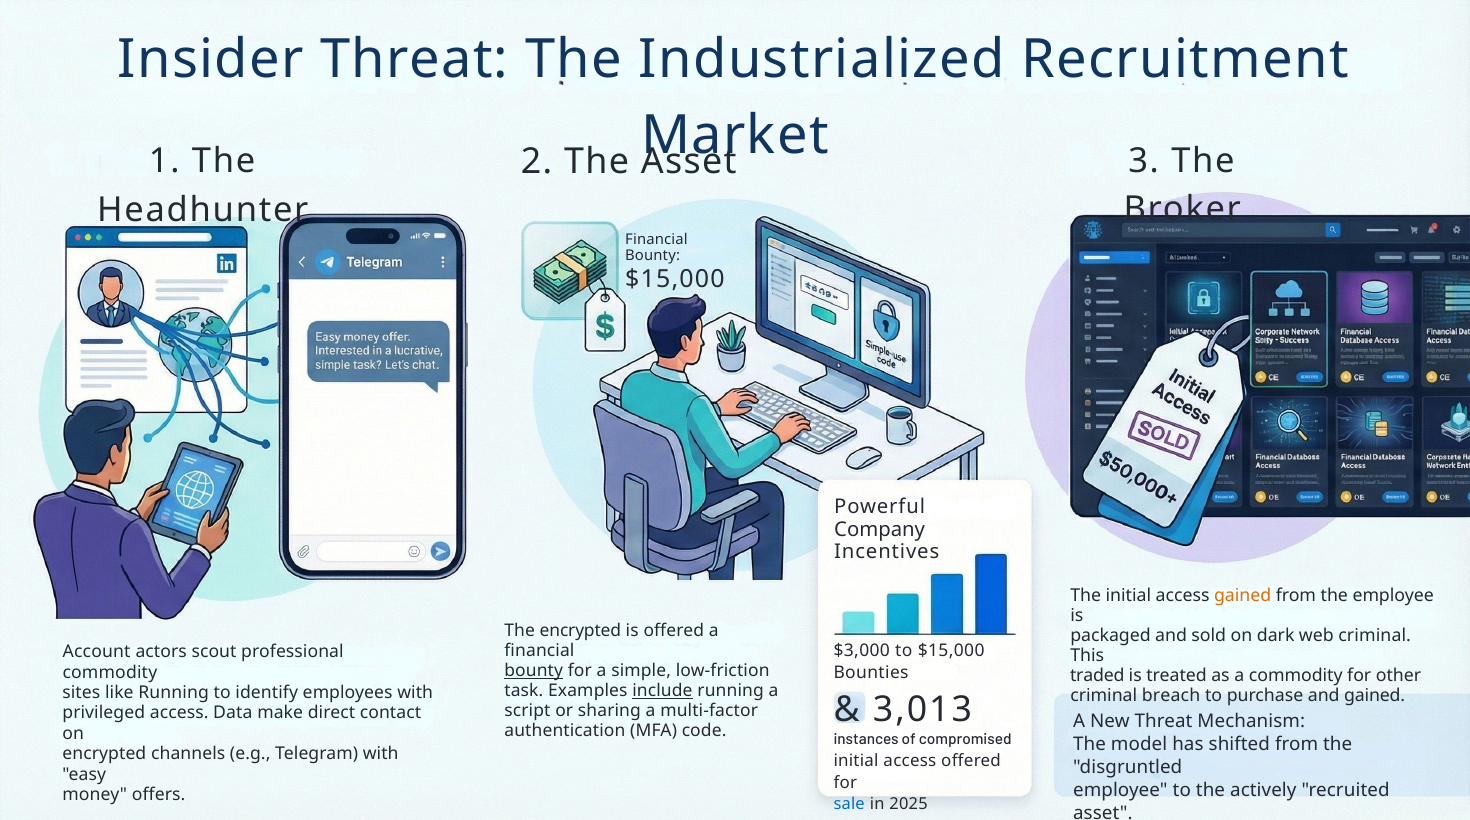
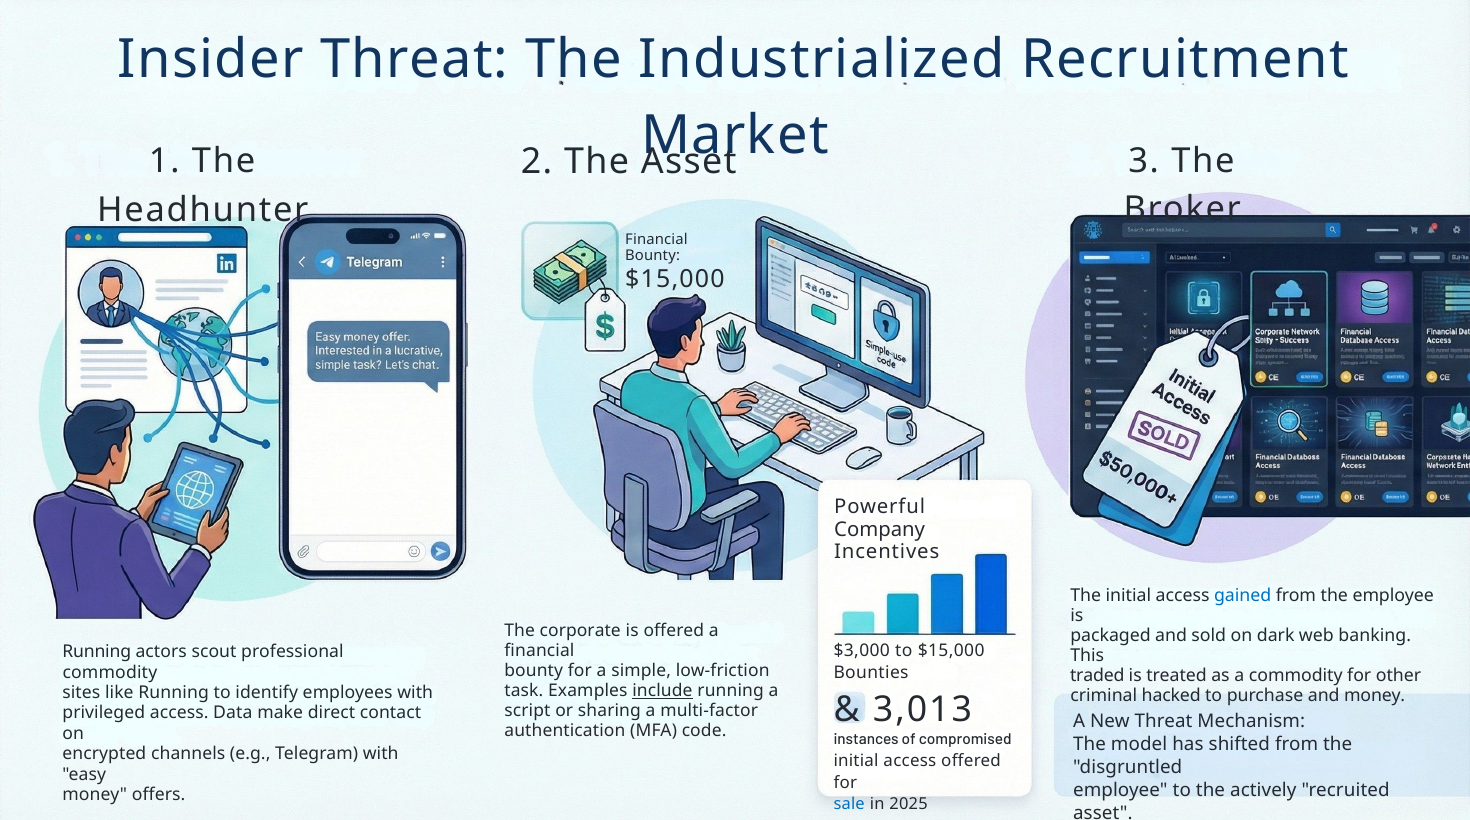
gained colour: orange -> blue (1243, 596)
The encrypted: encrypted -> corporate (580, 631)
web criminal: criminal -> banking (1375, 636)
Account: Account -> Running (97, 652)
bounty underline: present -> none (534, 671)
breach: breach -> hacked (1171, 696)
and gained: gained -> money (1375, 696)
